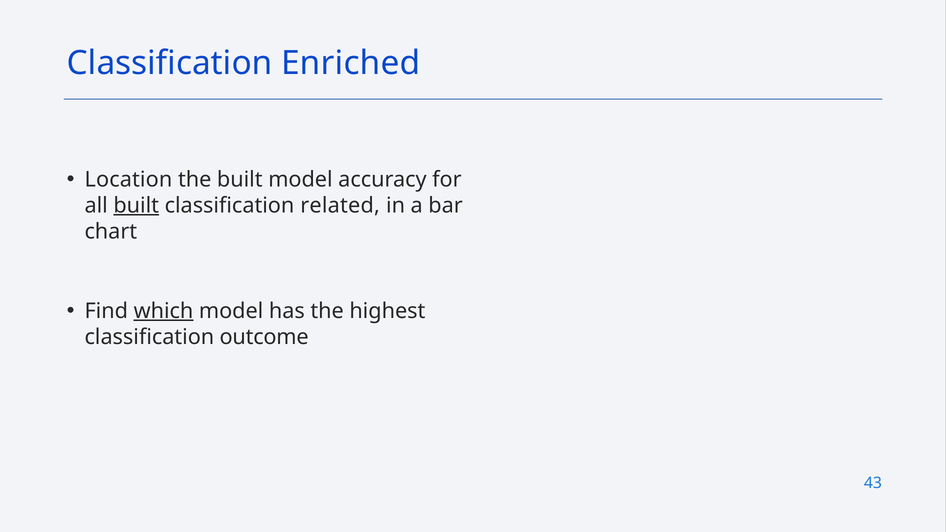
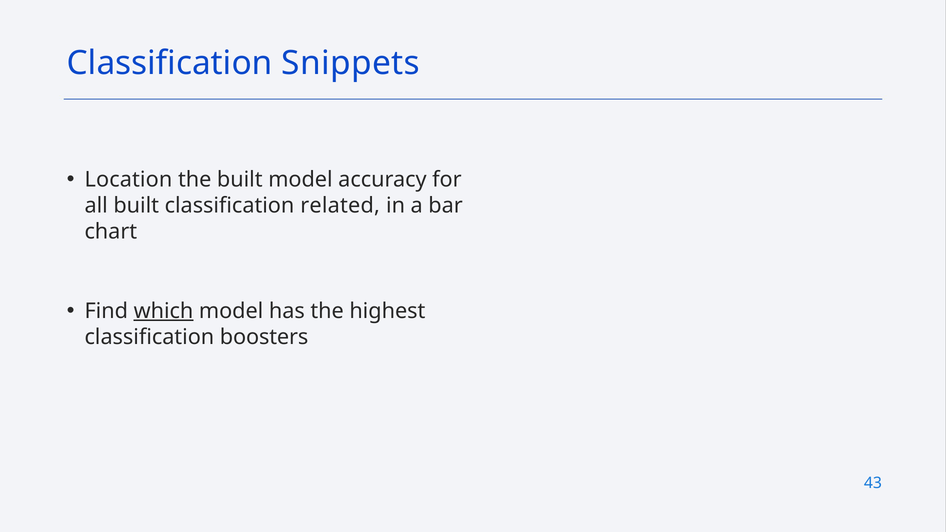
Enriched: Enriched -> Snippets (351, 63)
built underline: present -> none (136, 206)
outcome: outcome -> boosters (264, 337)
